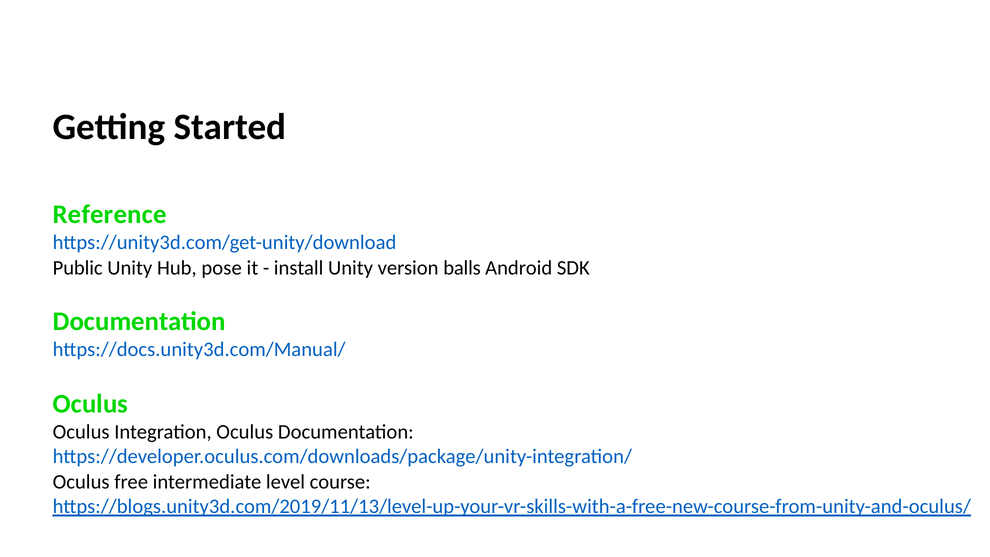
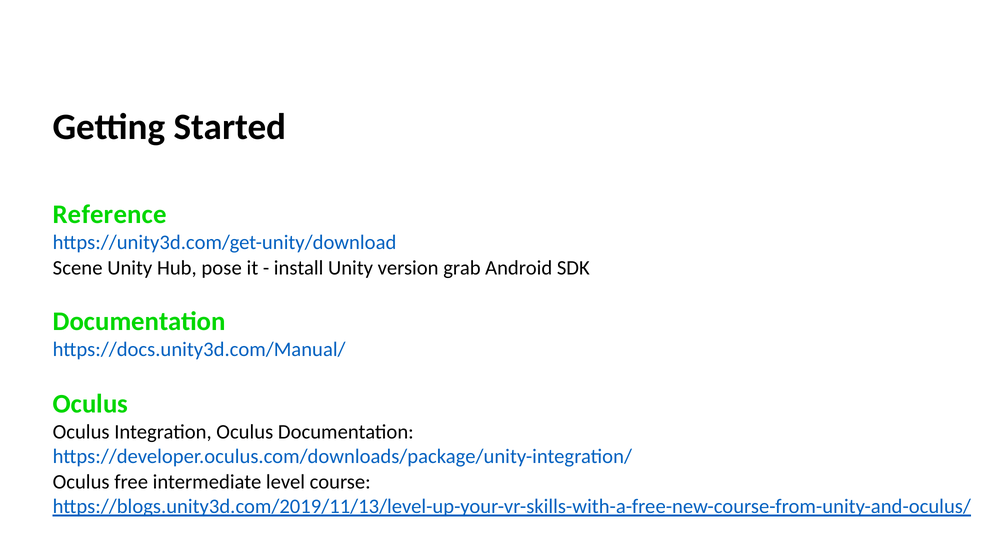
Public: Public -> Scene (78, 268)
balls: balls -> grab (462, 268)
